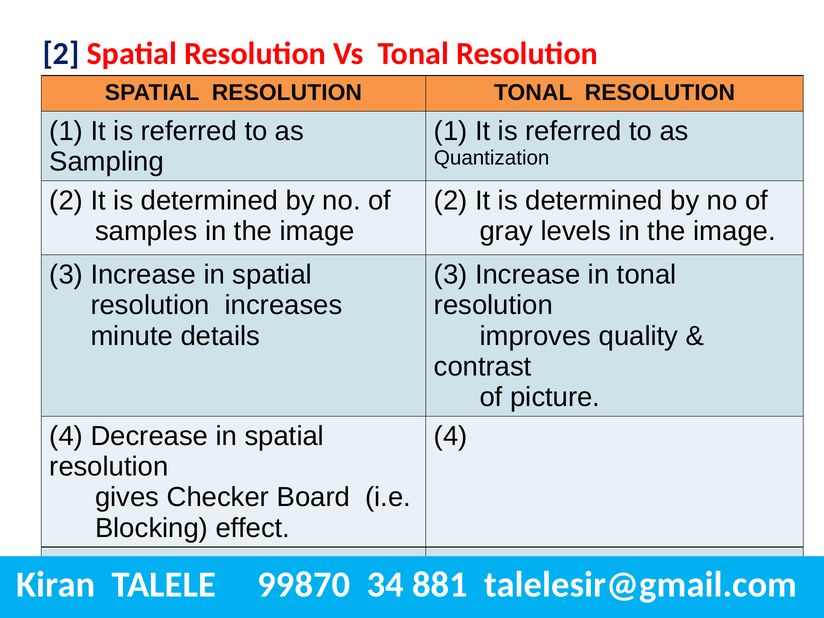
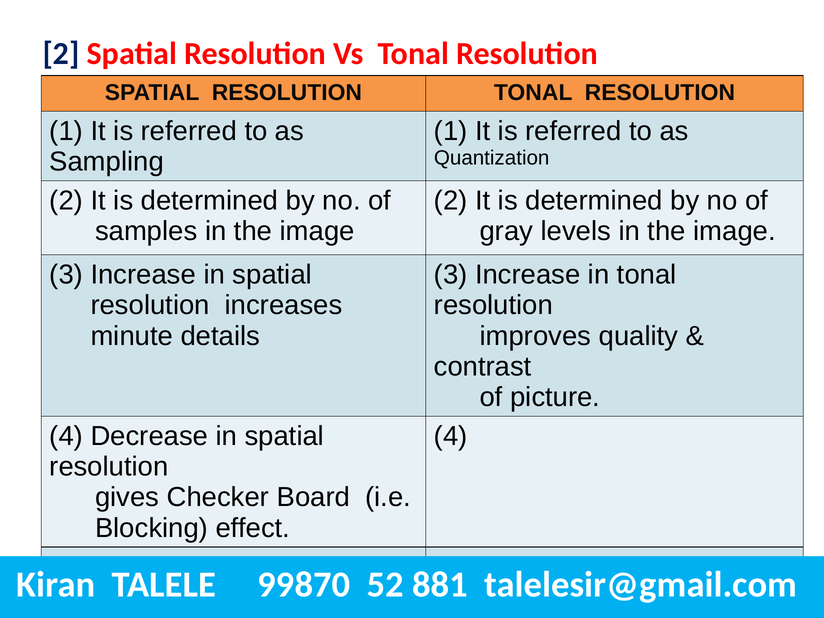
34: 34 -> 52 (385, 585)
